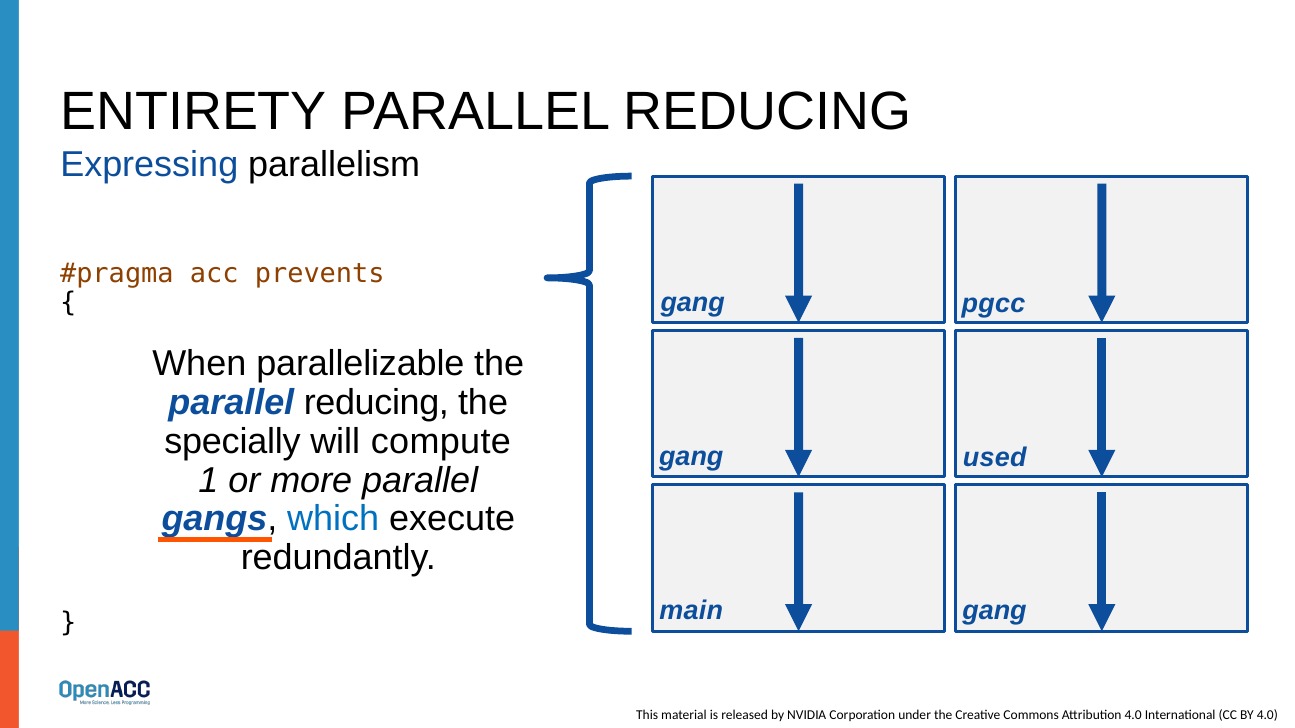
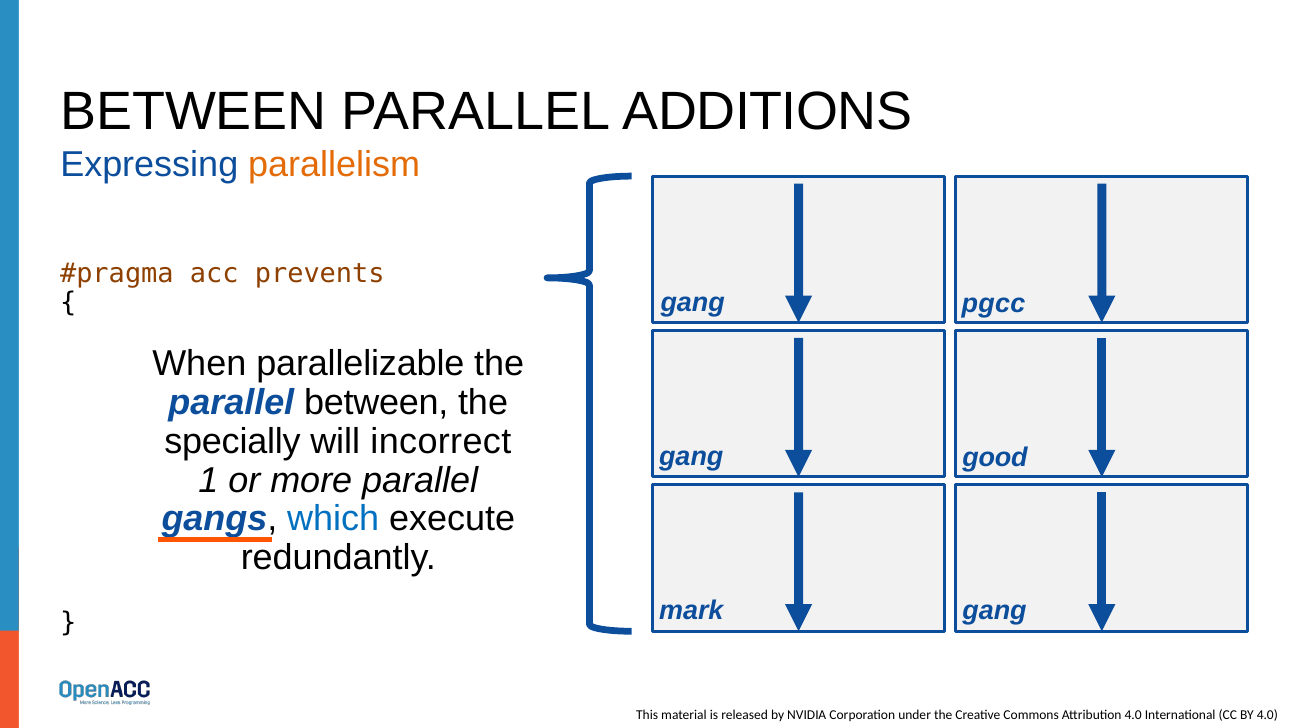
ENTIRETY: ENTIRETY -> BETWEEN (194, 111)
REDUCING: REDUCING -> ADDITIONS (768, 111)
parallelism colour: black -> orange (334, 165)
reducing: reducing -> between (376, 403)
compute: compute -> incorrect (441, 442)
used: used -> good (995, 458)
main: main -> mark (691, 611)
